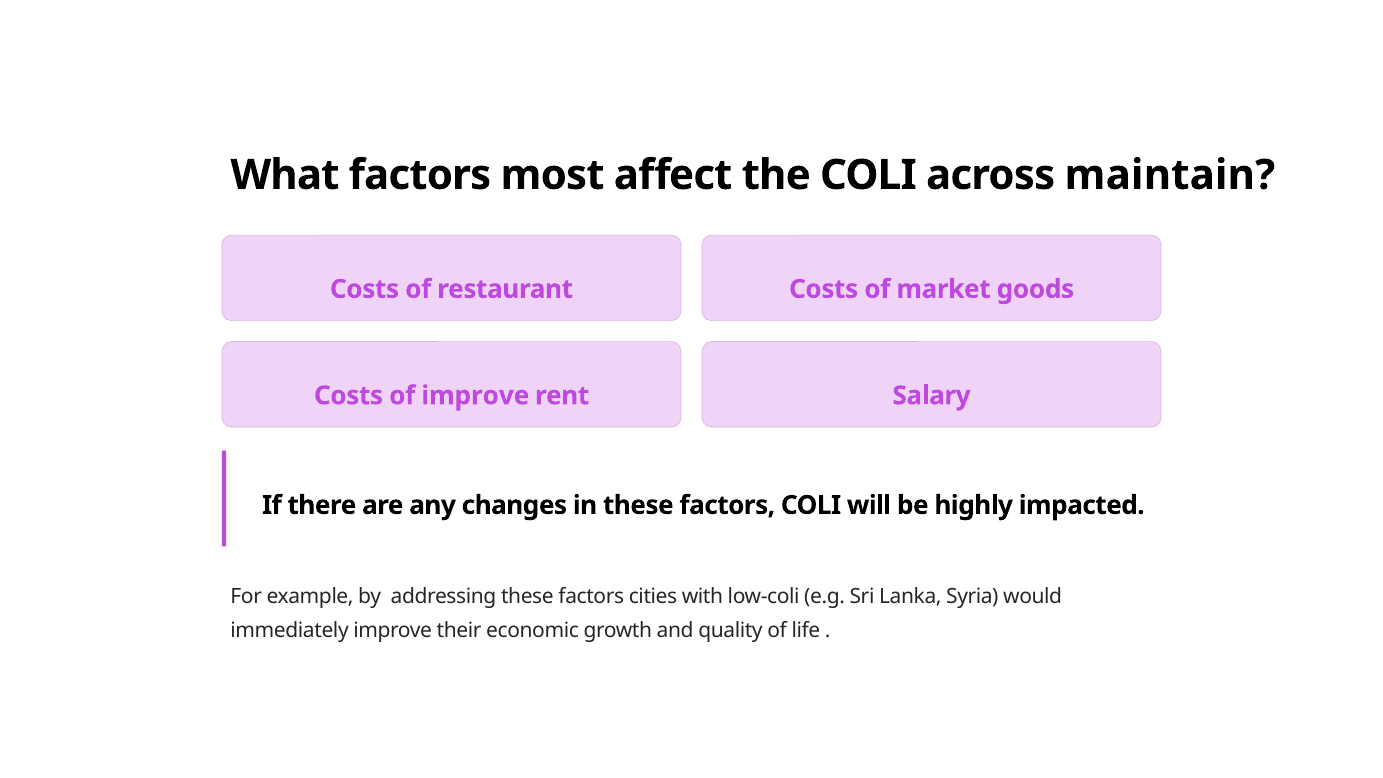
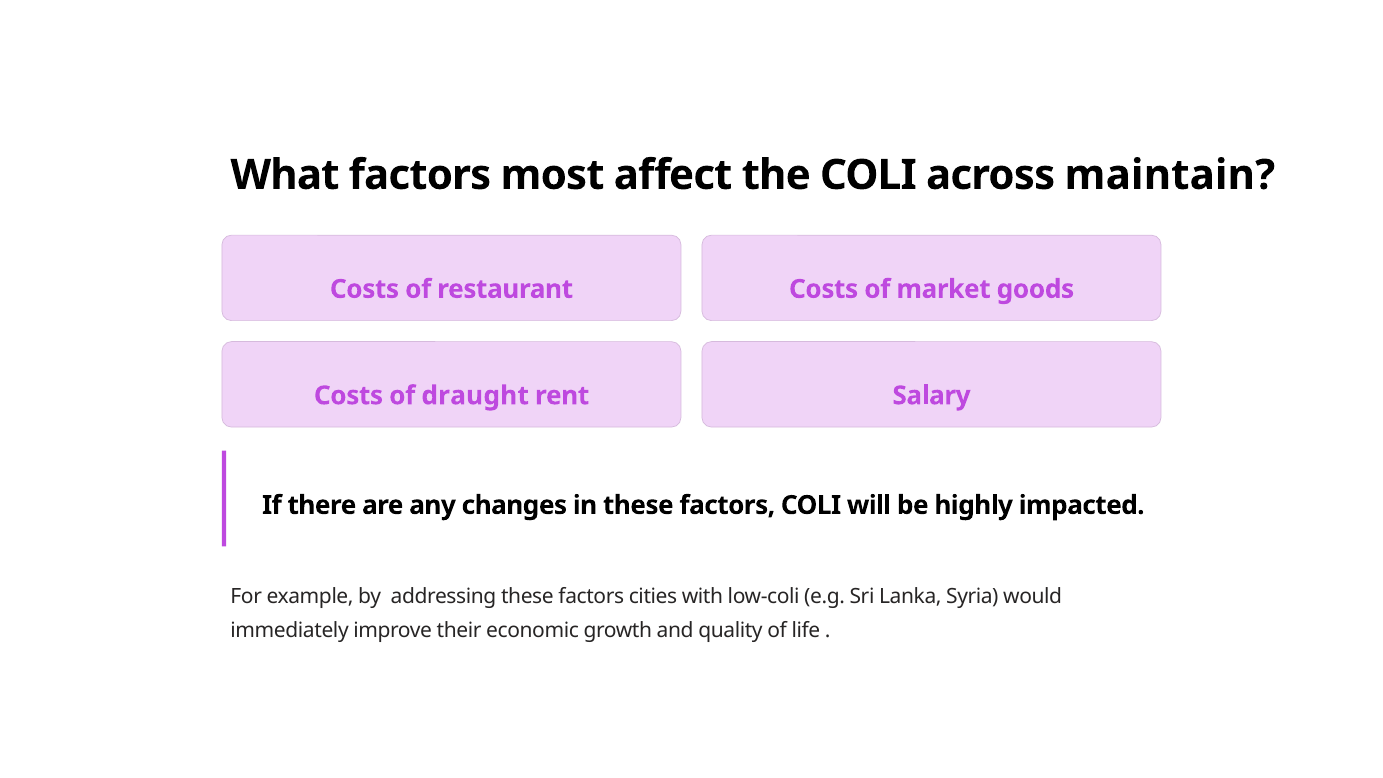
of improve: improve -> draught (475, 396)
